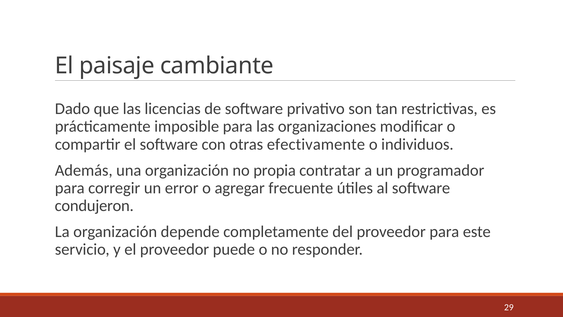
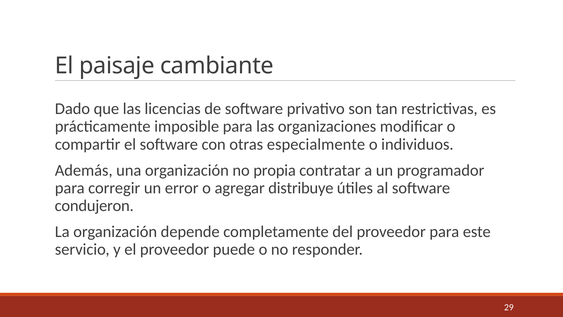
efectivamente: efectivamente -> especialmente (316, 144)
frecuente: frecuente -> distribuye (301, 188)
